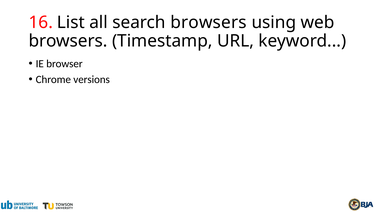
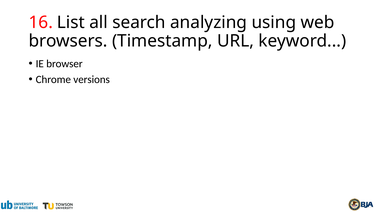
search browsers: browsers -> analyzing (209, 22)
